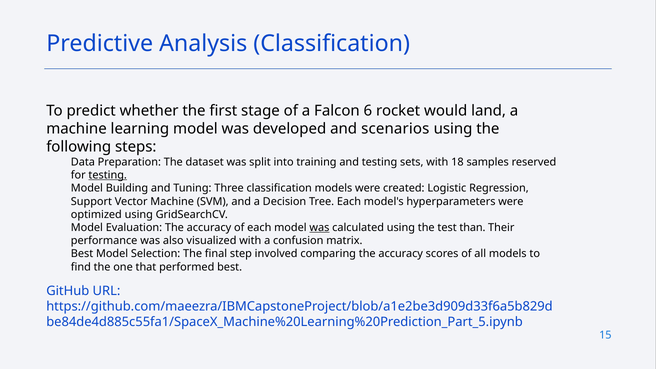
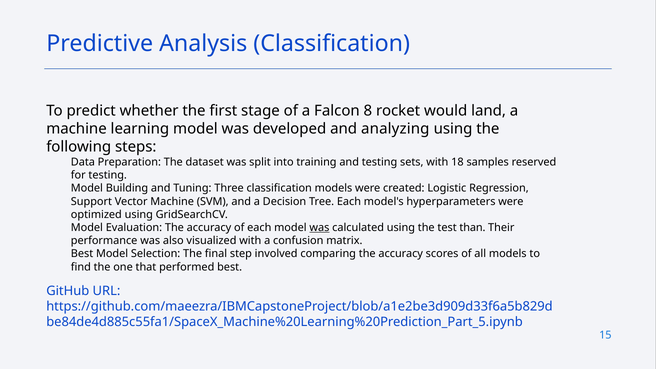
6: 6 -> 8 (368, 111)
scenarios: scenarios -> analyzing (395, 129)
testing underline: present -> none (108, 175)
